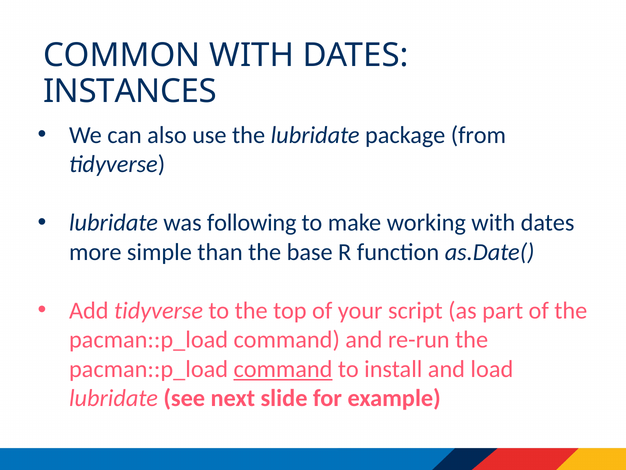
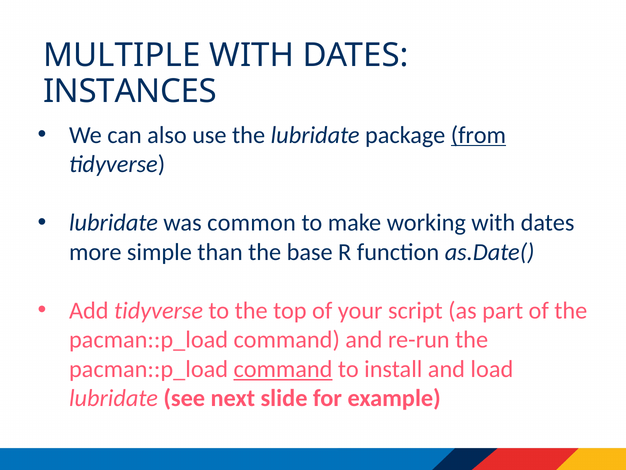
COMMON: COMMON -> MULTIPLE (122, 55)
from underline: none -> present (478, 135)
following: following -> common (252, 223)
